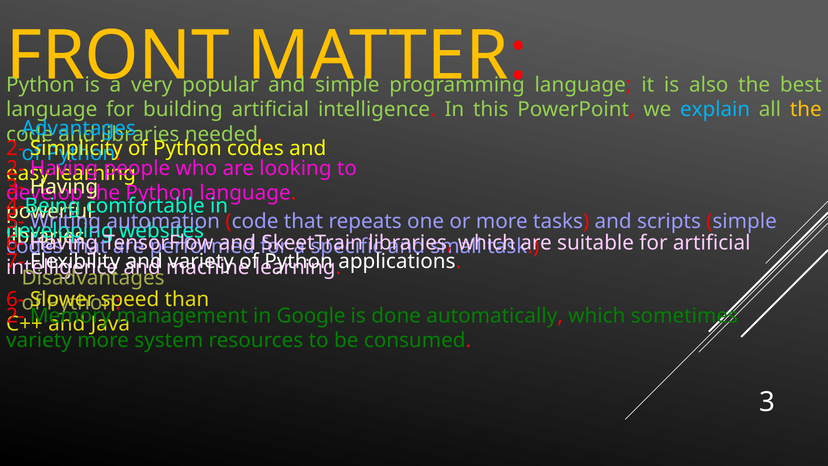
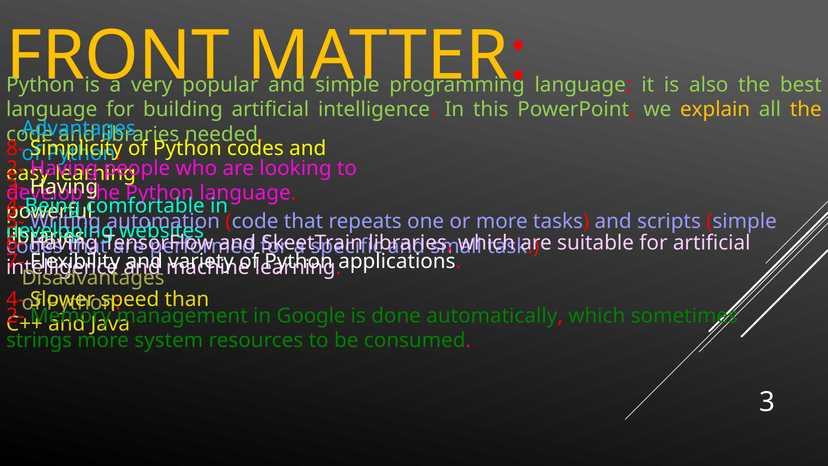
explain colour: light blue -> yellow (715, 109)
2-: 2- -> 8- (15, 148)
6-: 6- -> 4- (15, 299)
variety: variety -> strings (39, 340)
